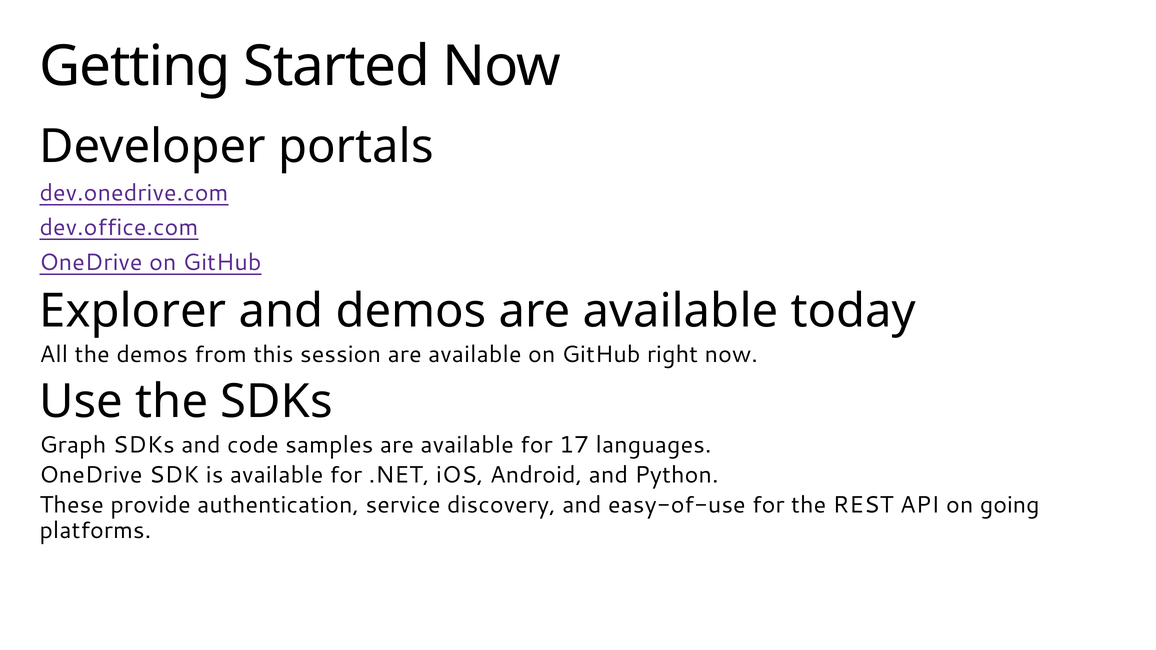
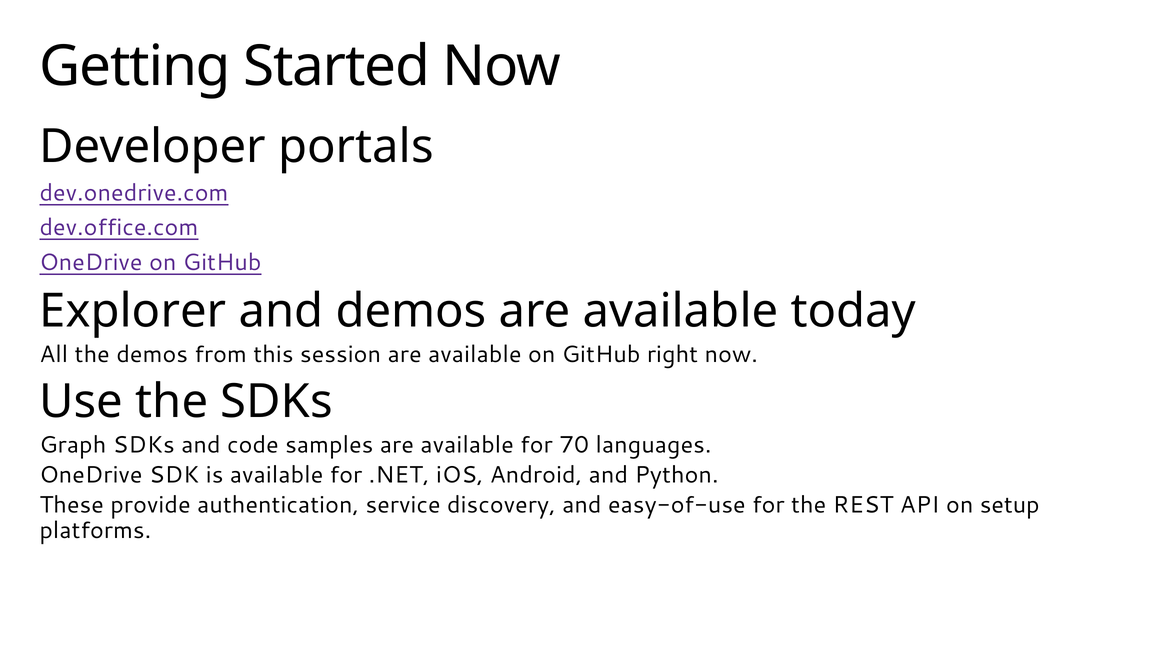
17: 17 -> 70 (574, 445)
going: going -> setup (1010, 505)
